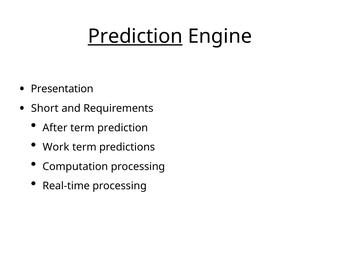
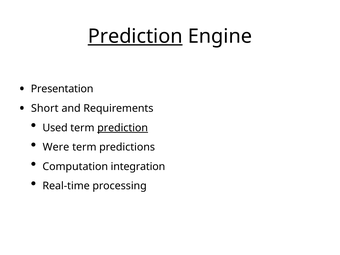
After: After -> Used (55, 128)
prediction underline: none -> present (123, 128)
Work: Work -> Were (56, 147)
Computation processing: processing -> integration (138, 167)
